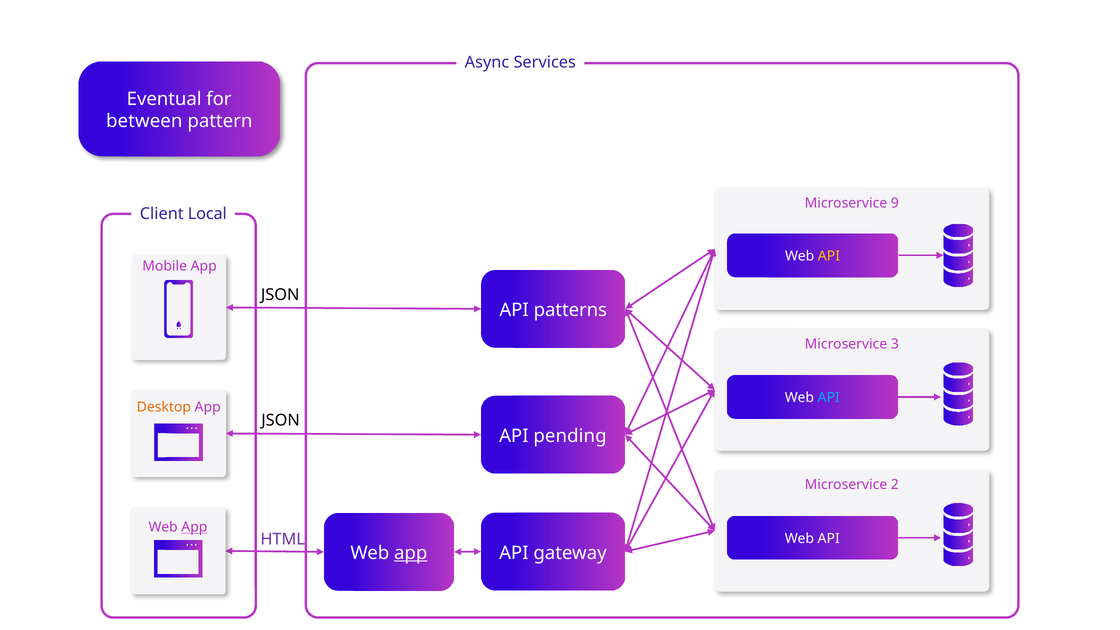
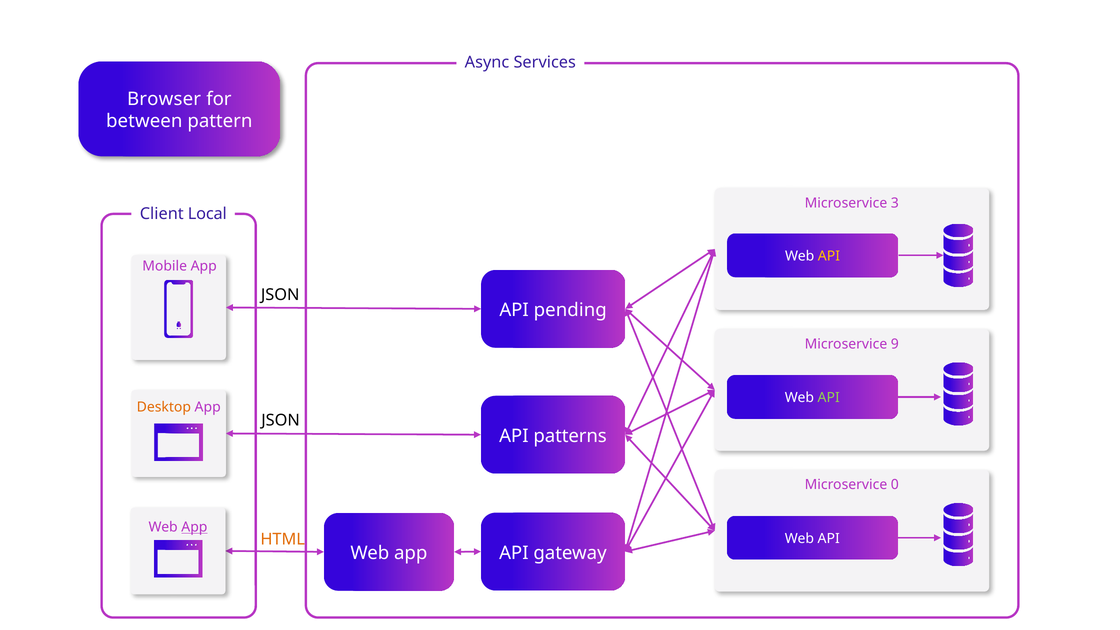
Eventual: Eventual -> Browser (164, 99)
9: 9 -> 3 (895, 203)
patterns: patterns -> pending (570, 310)
3: 3 -> 9 (895, 344)
API colour: light blue -> light green (829, 398)
pending: pending -> patterns (570, 436)
2: 2 -> 0 (895, 485)
HTML colour: purple -> orange (283, 539)
app underline: present -> none (411, 553)
